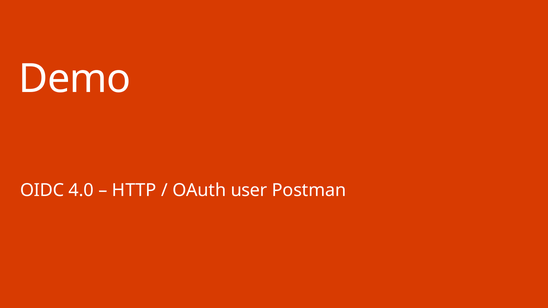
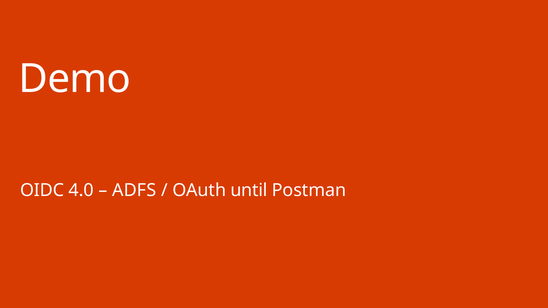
HTTP: HTTP -> ADFS (134, 190)
user: user -> until (249, 190)
